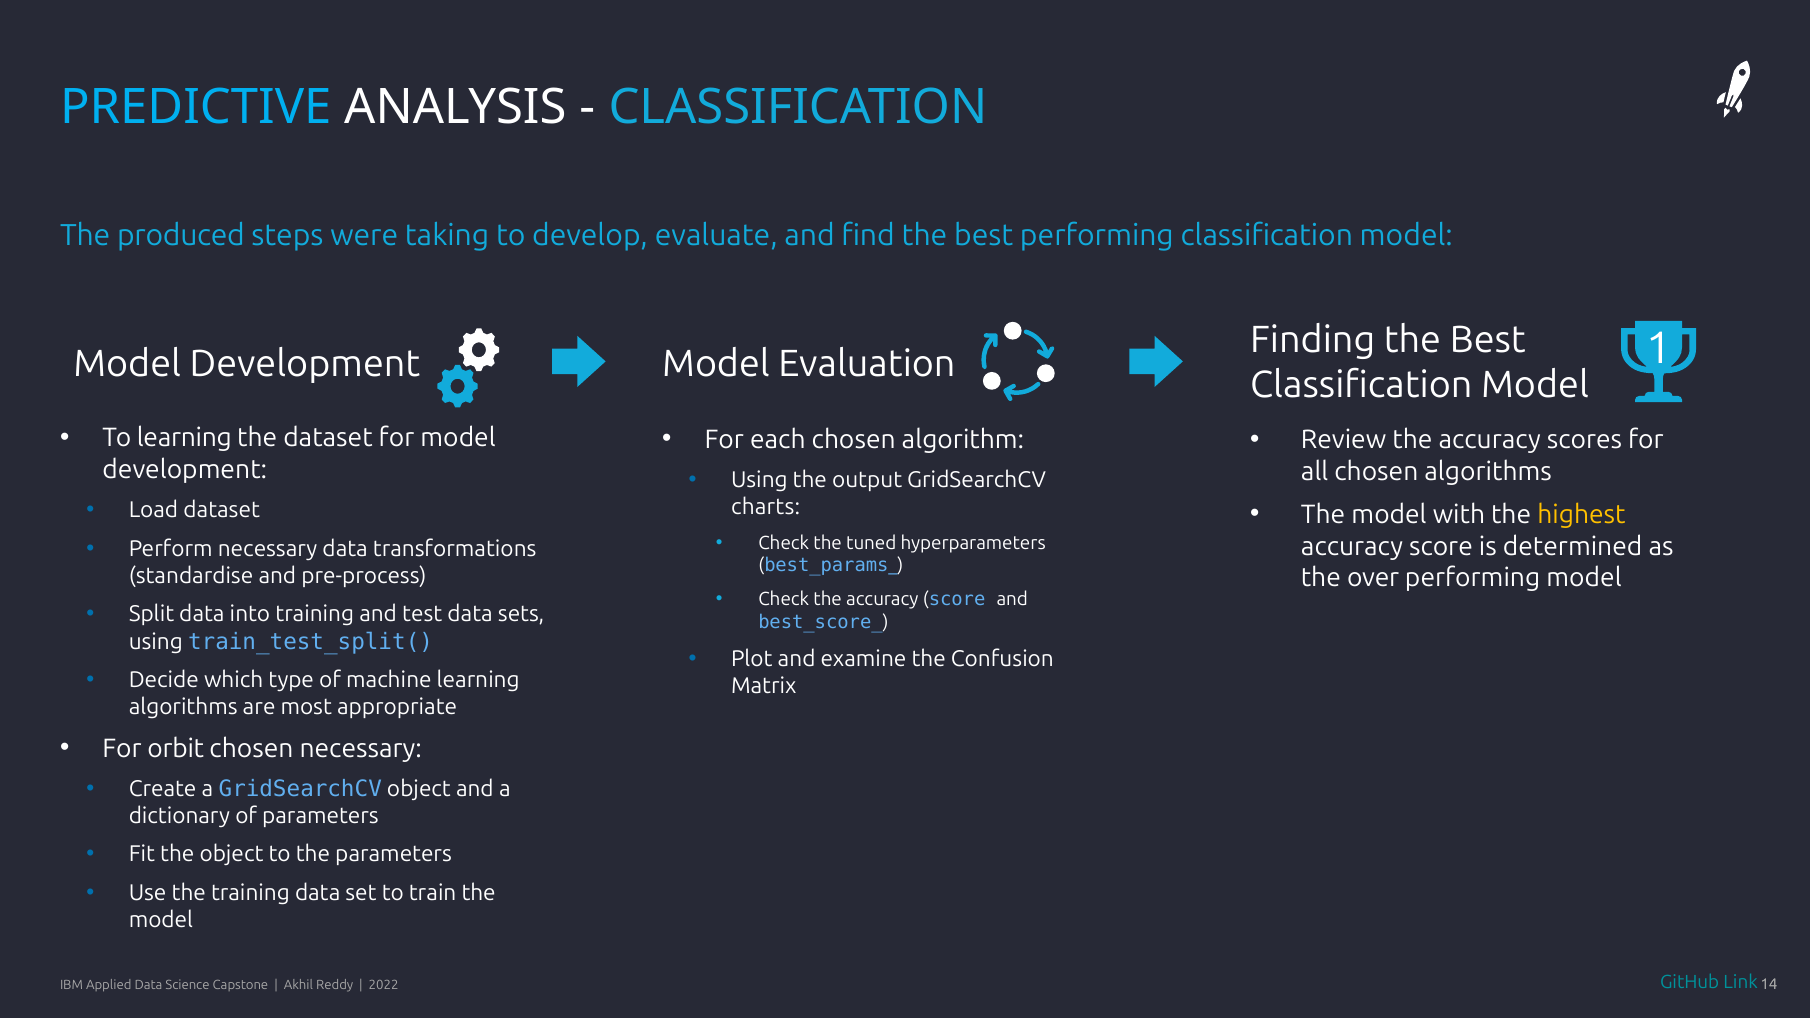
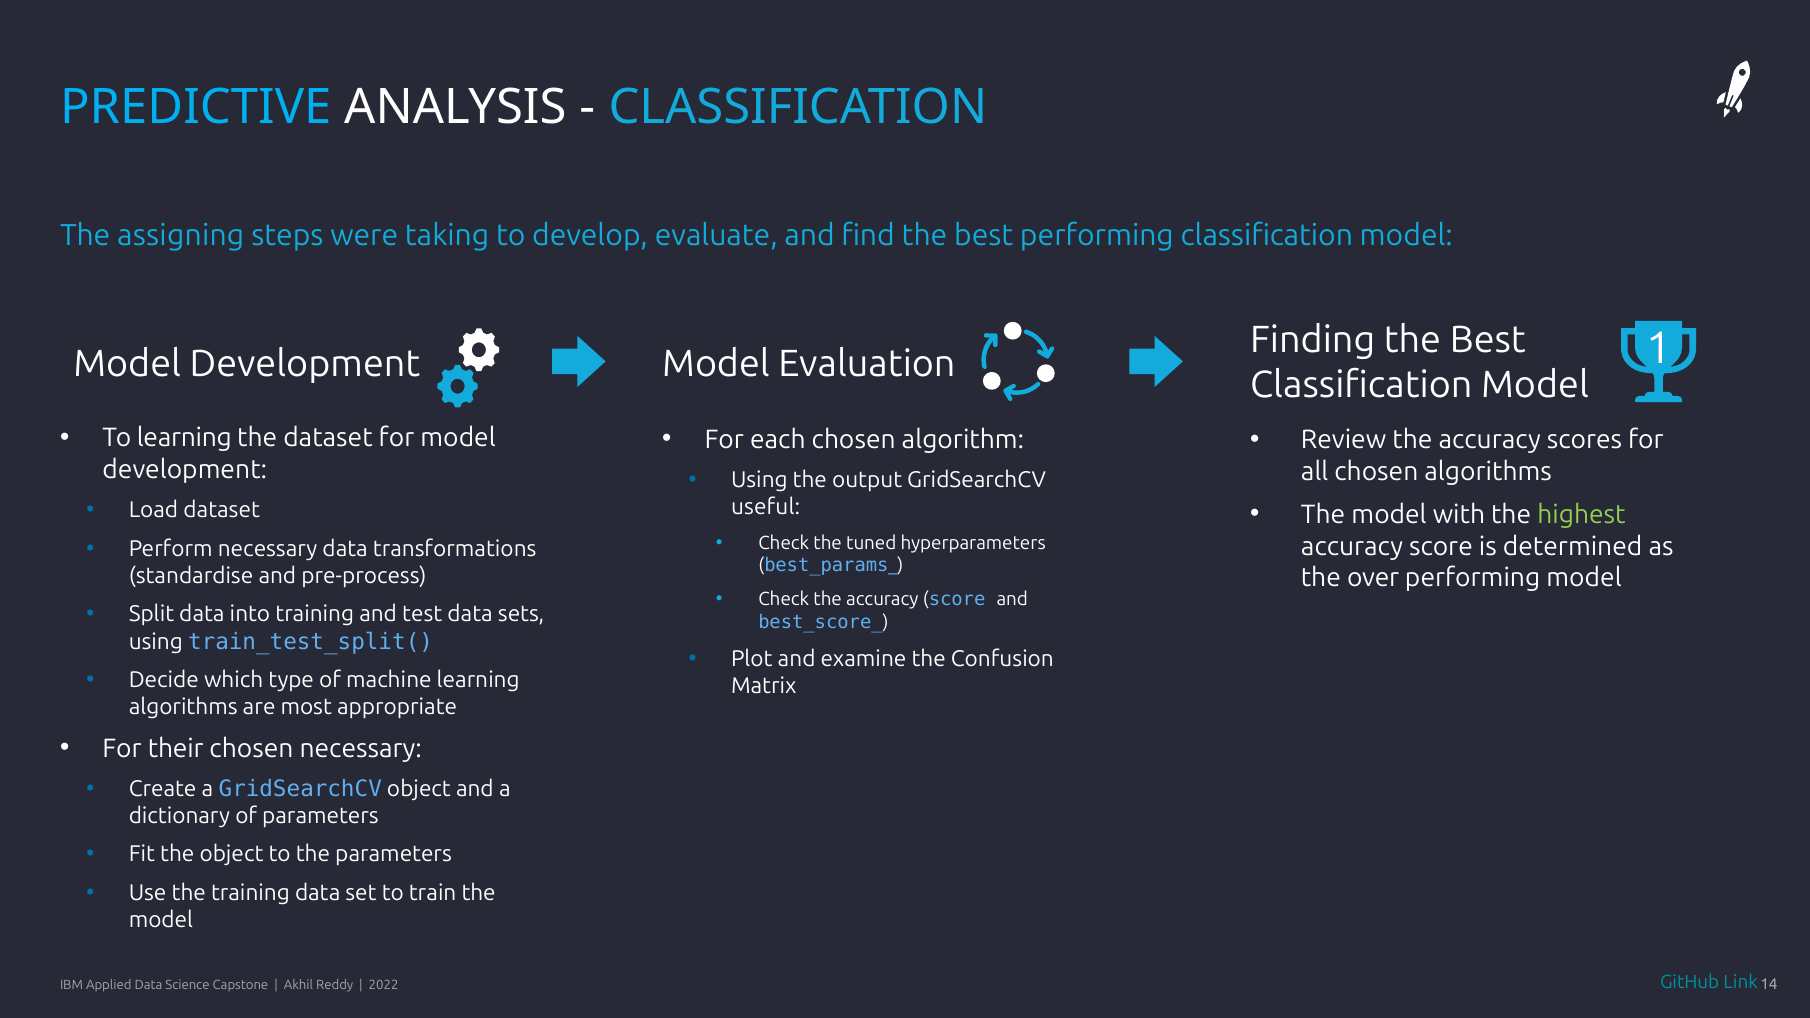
produced: produced -> assigning (181, 235)
charts: charts -> useful (766, 507)
highest colour: yellow -> light green (1581, 515)
orbit: orbit -> their (176, 748)
